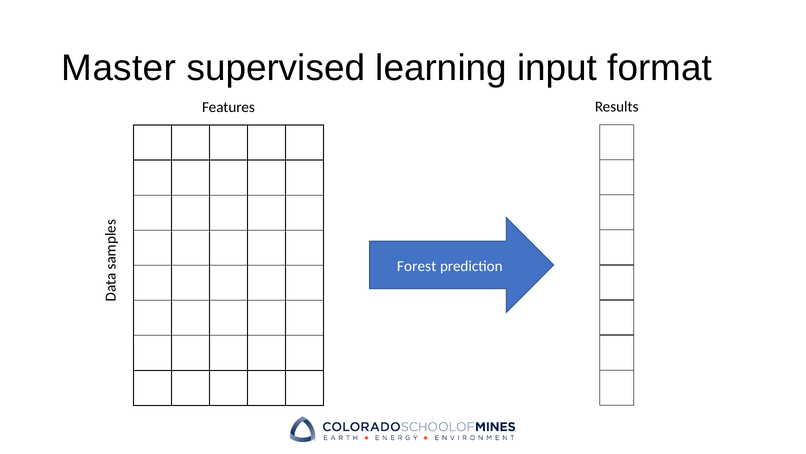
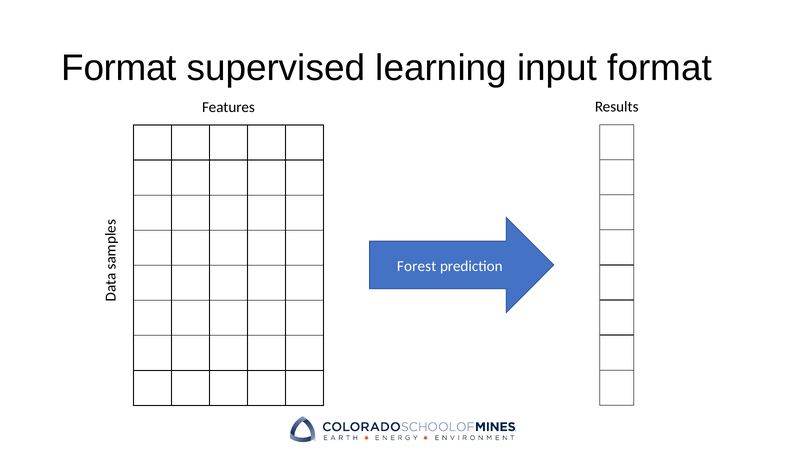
Master: Master -> Format (119, 68)
